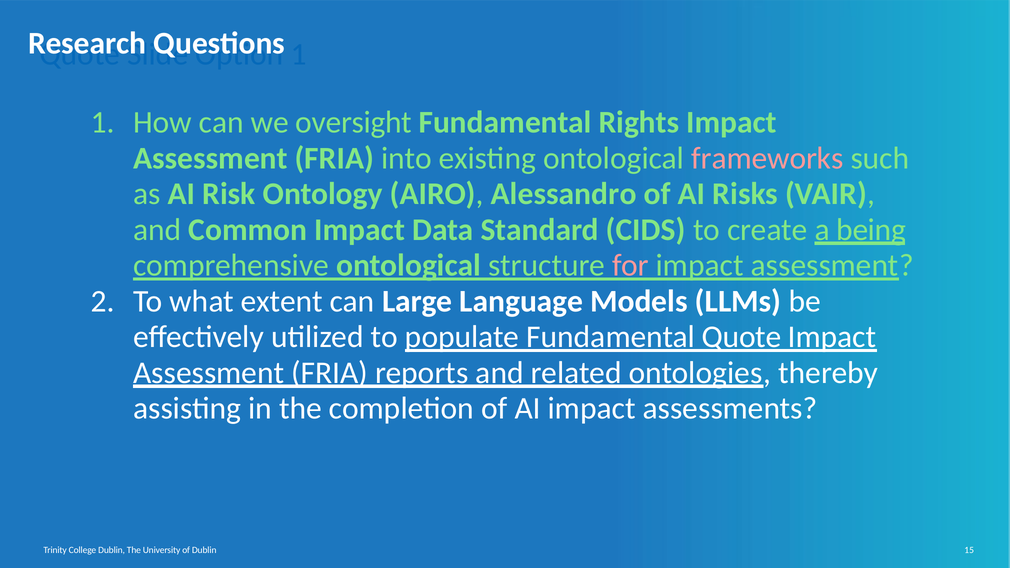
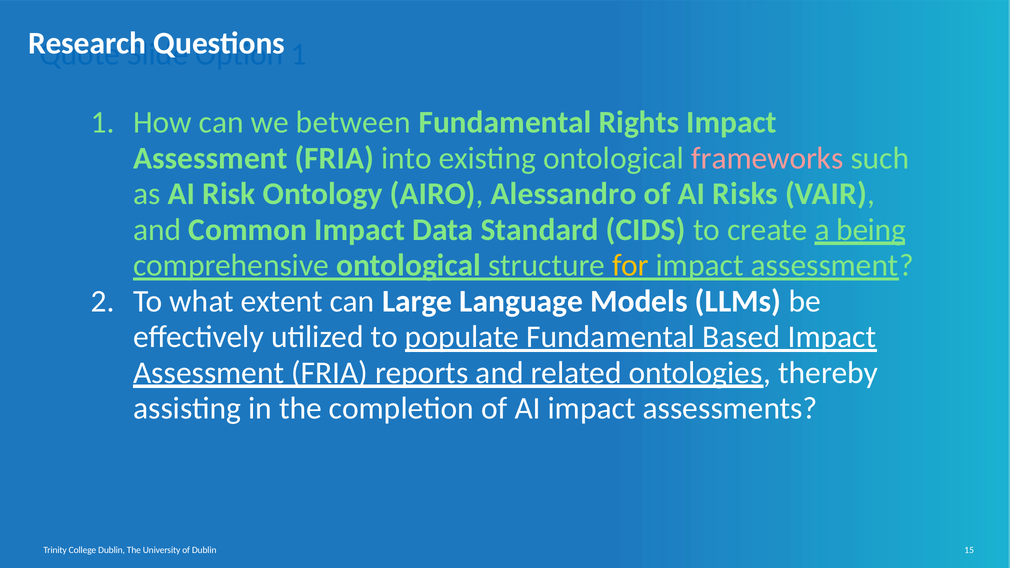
oversight: oversight -> between (353, 122)
for colour: pink -> yellow (630, 265)
Fundamental Quote: Quote -> Based (741, 337)
